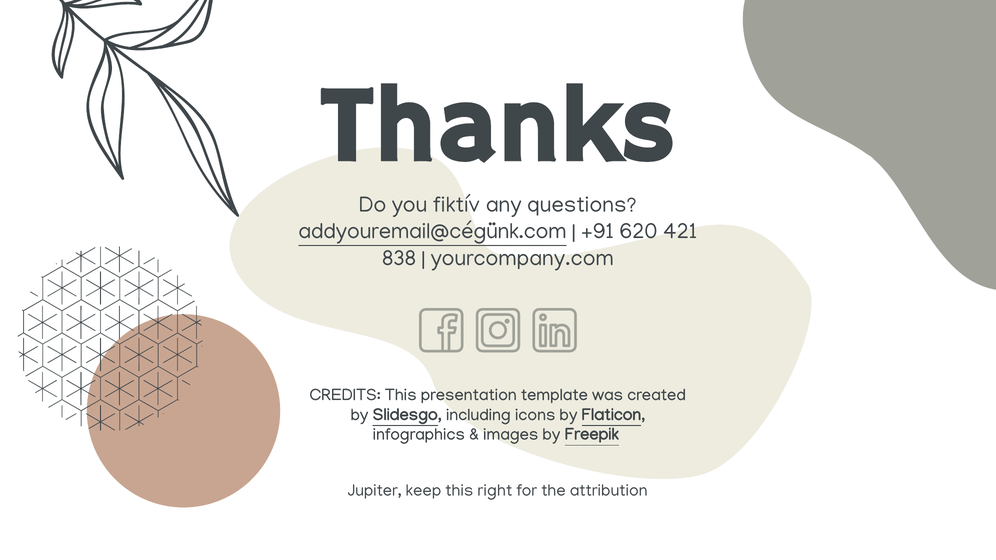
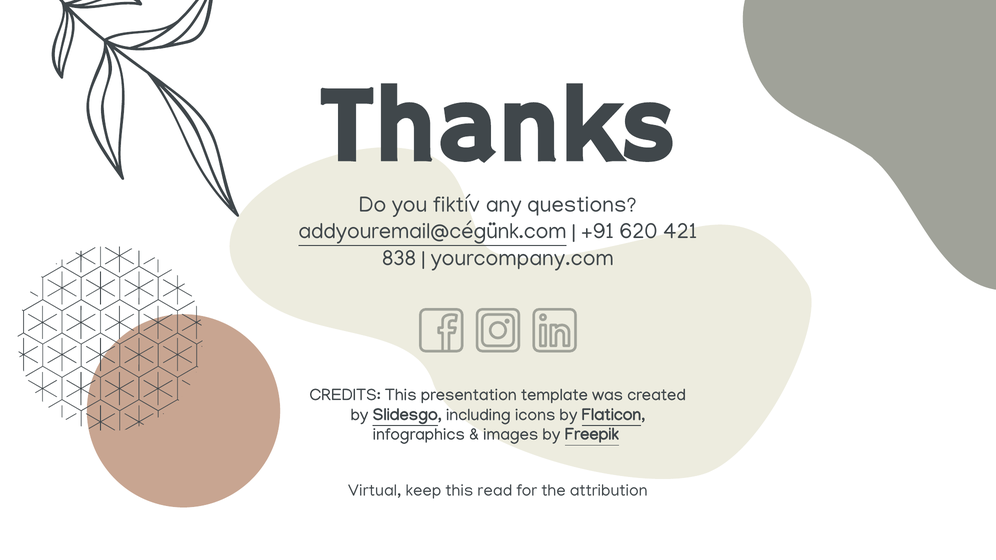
Jupiter: Jupiter -> Virtual (375, 491)
right: right -> read (495, 491)
